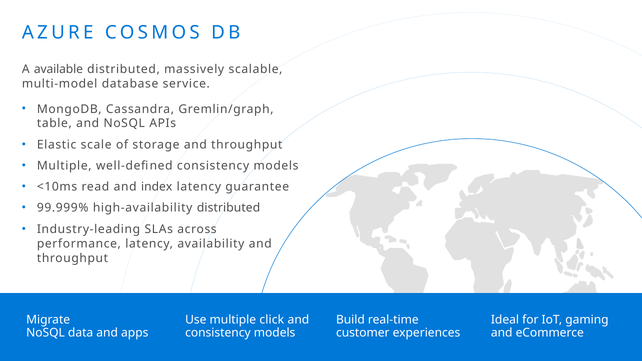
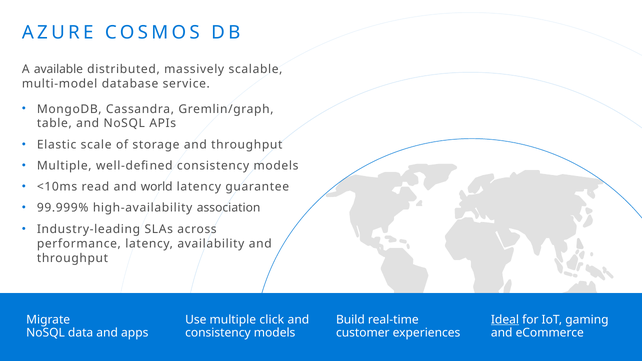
index: index -> world (157, 187)
high-availability distributed: distributed -> association (229, 208)
Ideal underline: none -> present (505, 320)
